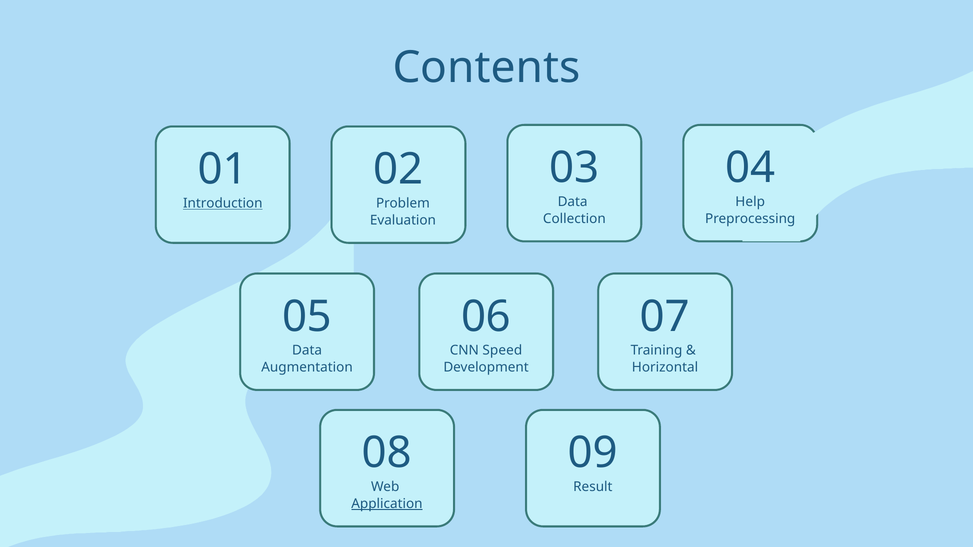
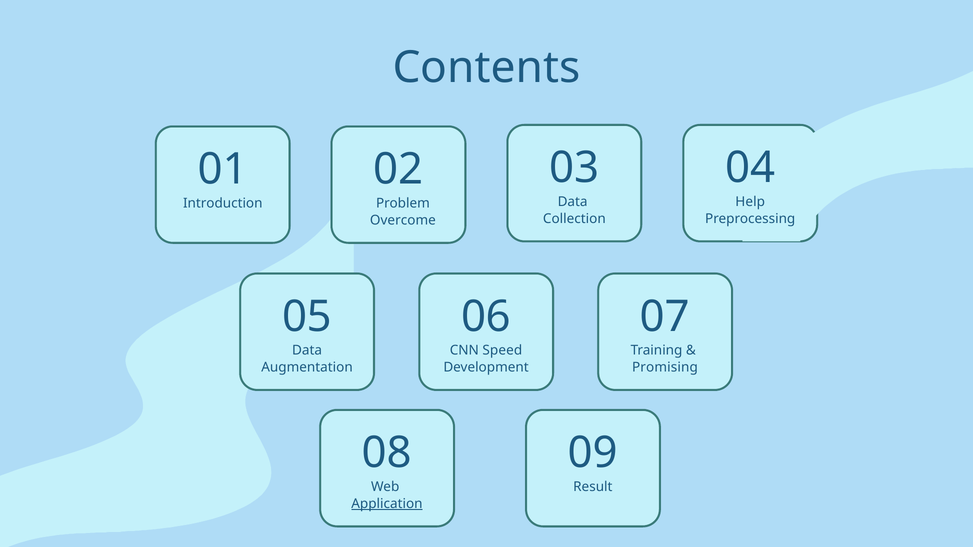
Introduction underline: present -> none (223, 204)
Evaluation: Evaluation -> Overcome (403, 220)
Horizontal: Horizontal -> Promising (665, 367)
